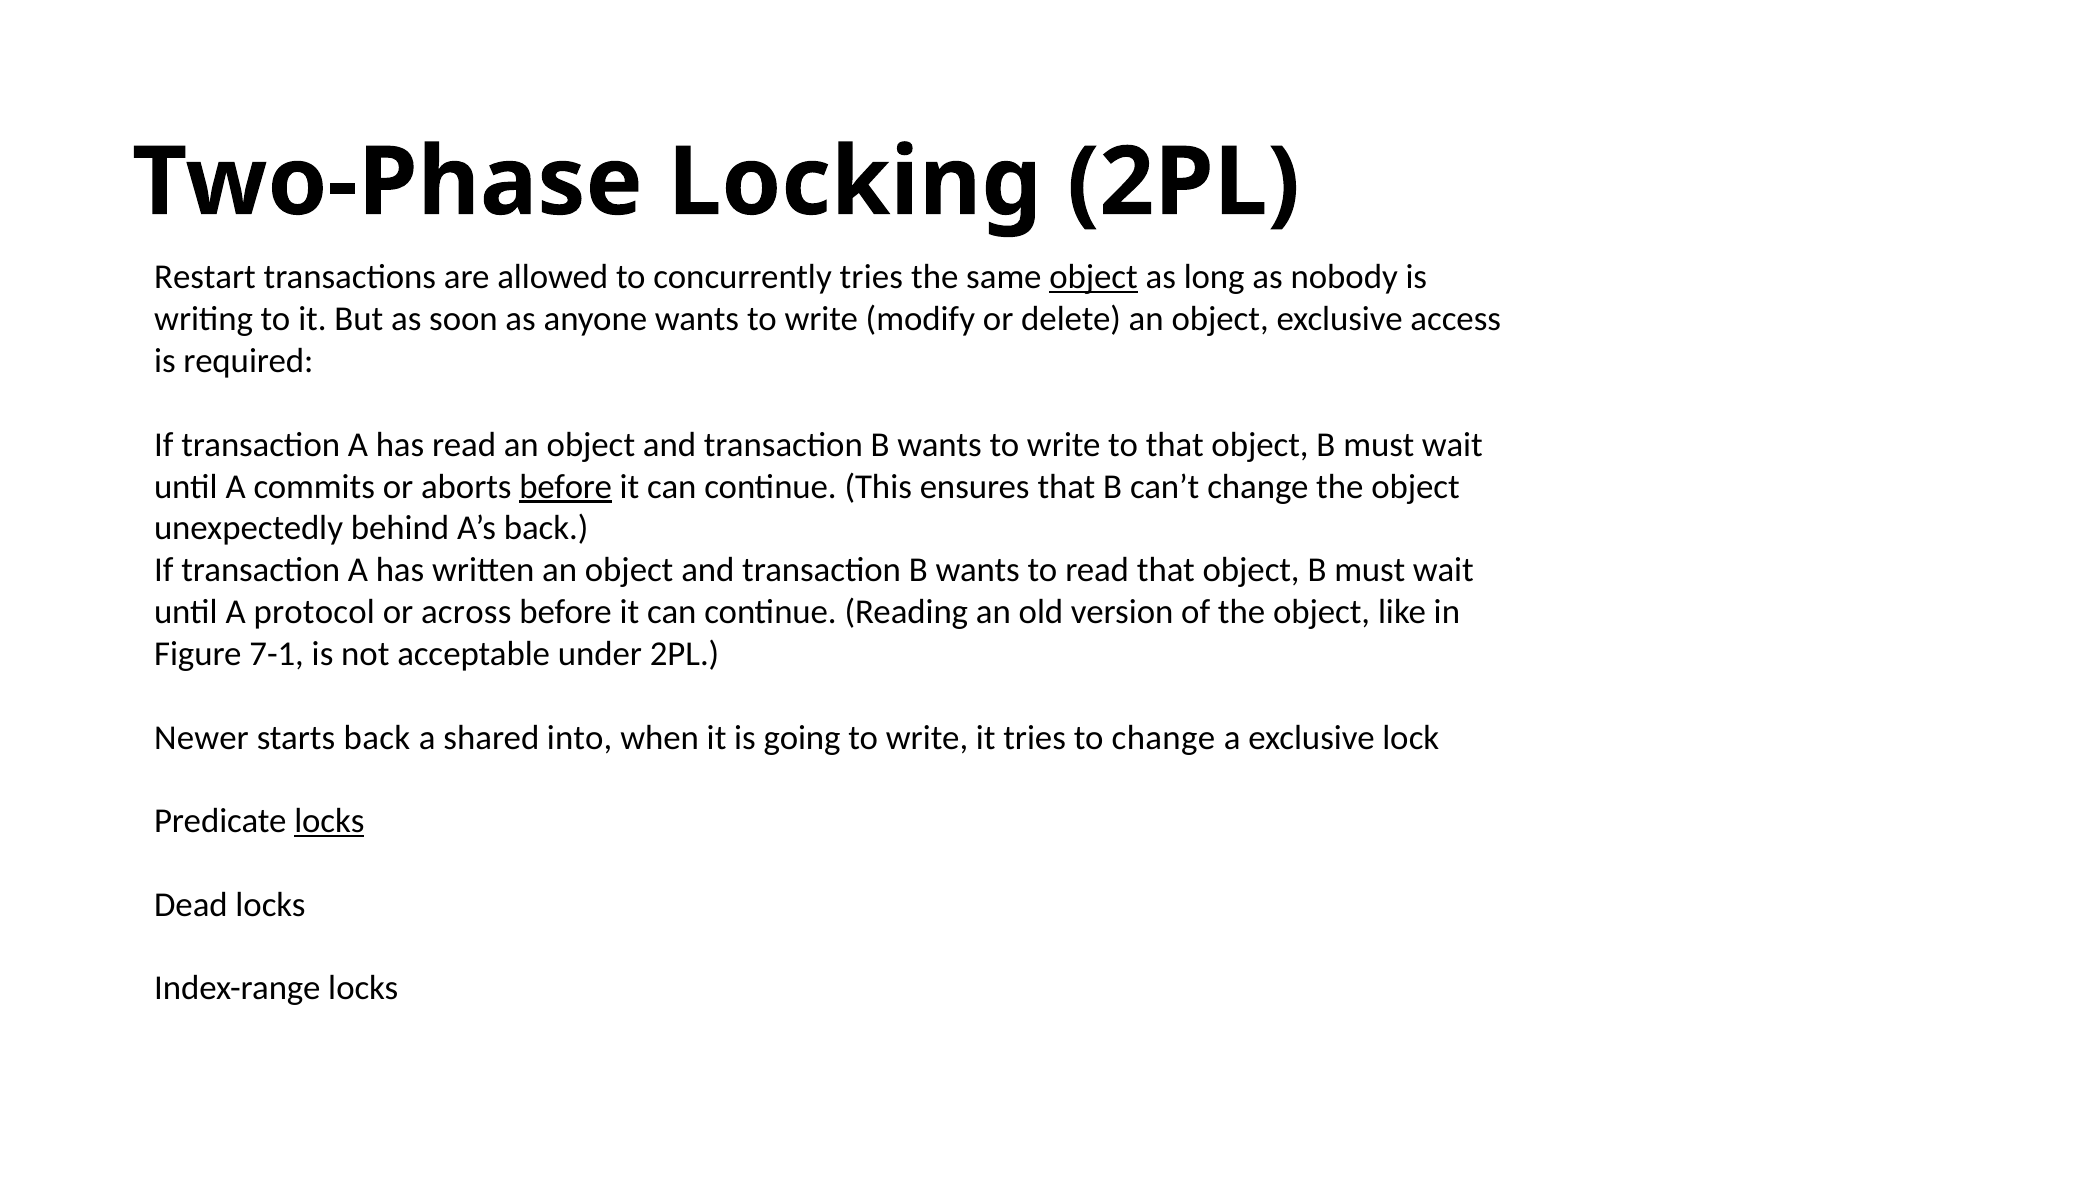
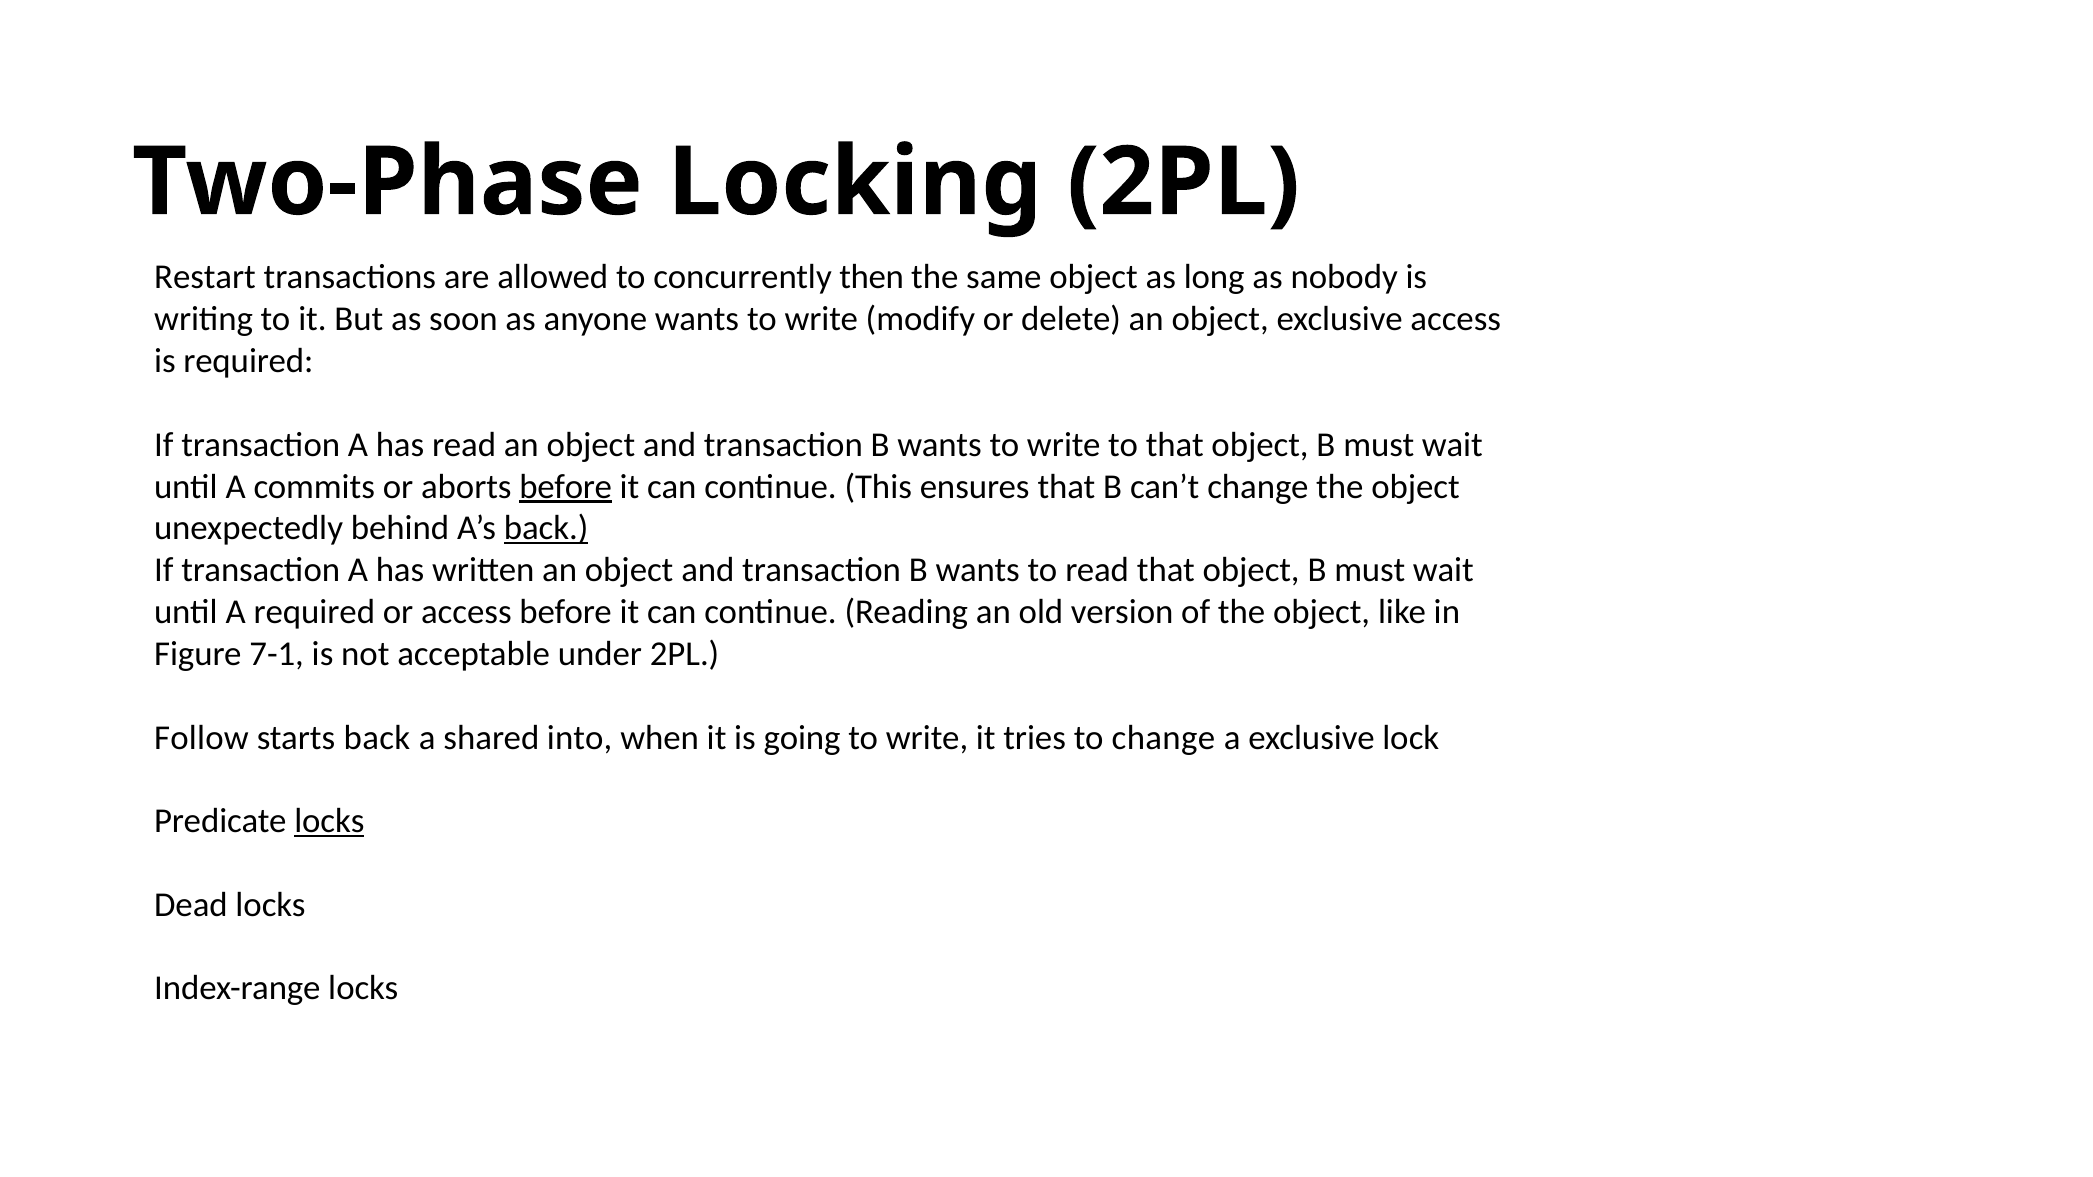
concurrently tries: tries -> then (872, 277)
object underline: present -> none (1094, 277)
back underline: none -> present (546, 529)
A protocol: protocol -> required (314, 612)
or across: across -> access (466, 612)
Newer: Newer -> Follow (201, 738)
